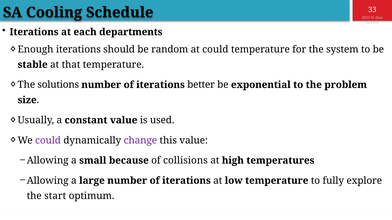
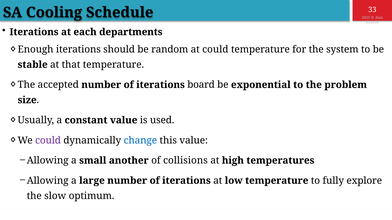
solutions: solutions -> accepted (58, 85)
better: better -> board (201, 85)
change colour: purple -> blue (140, 141)
because: because -> another (129, 161)
start: start -> slow (55, 196)
